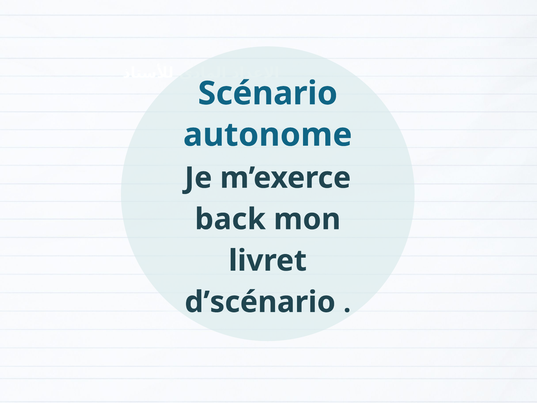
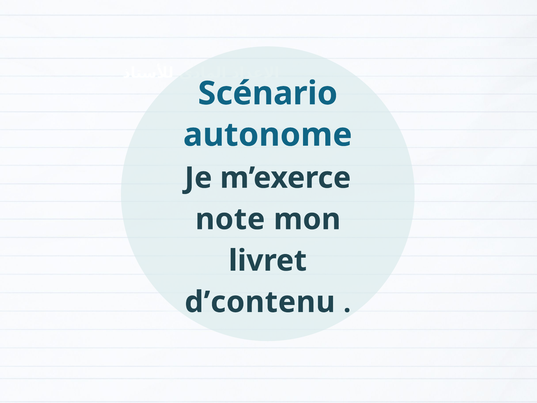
back: back -> note (230, 219)
d’scénario: d’scénario -> d’contenu (260, 302)
